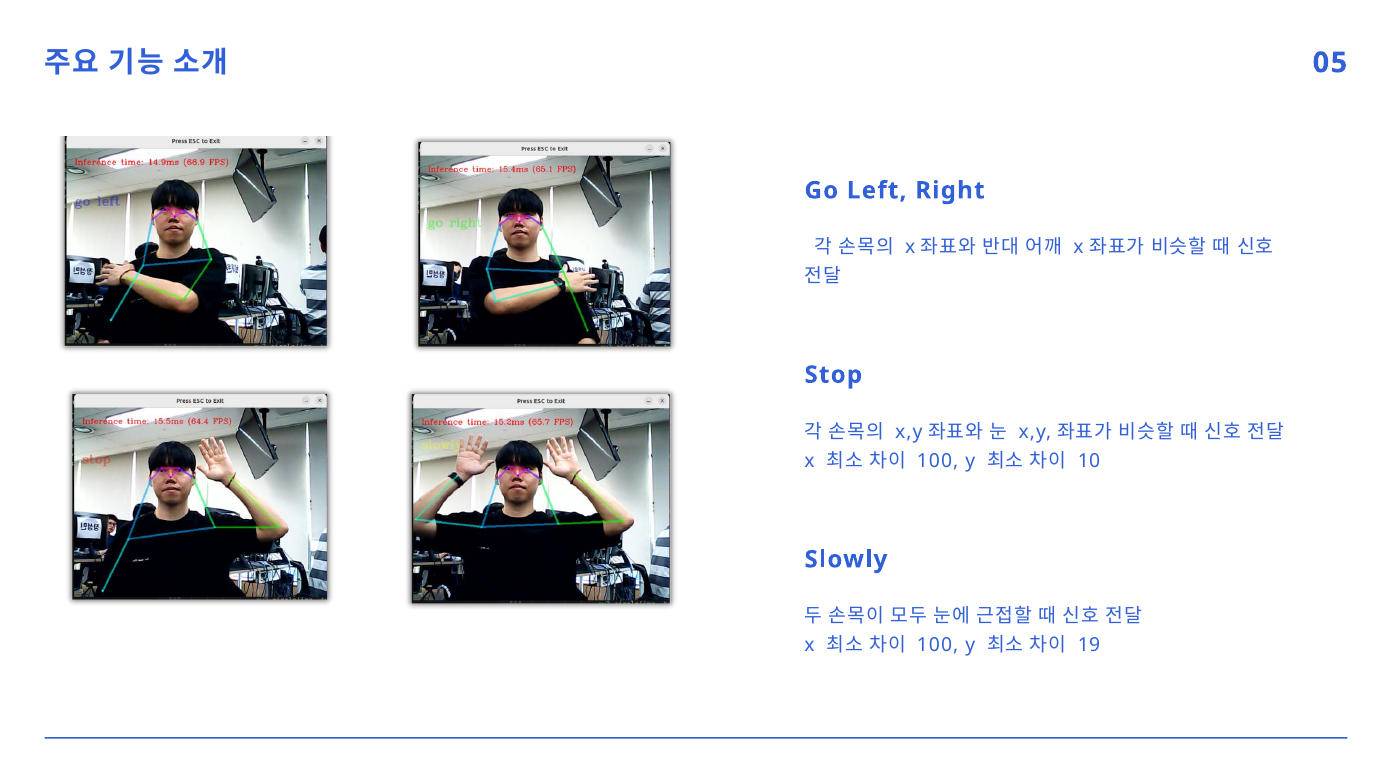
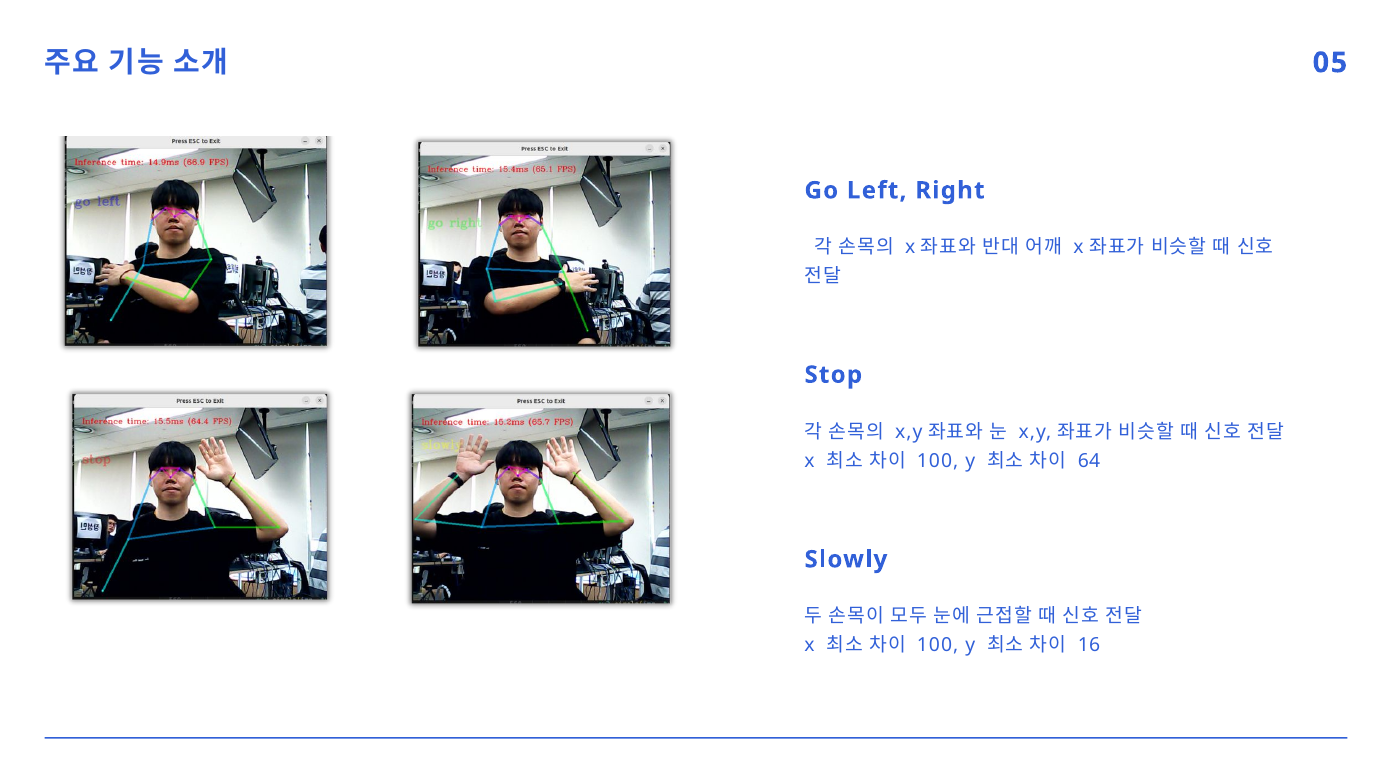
10: 10 -> 64 (1089, 461)
19: 19 -> 16 (1089, 645)
